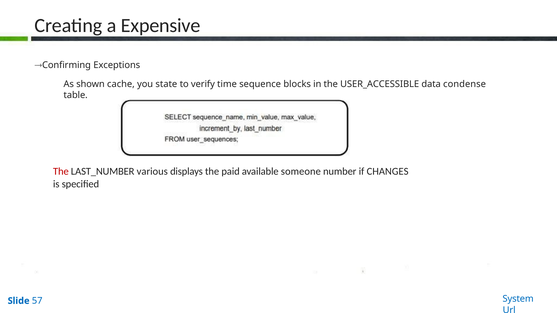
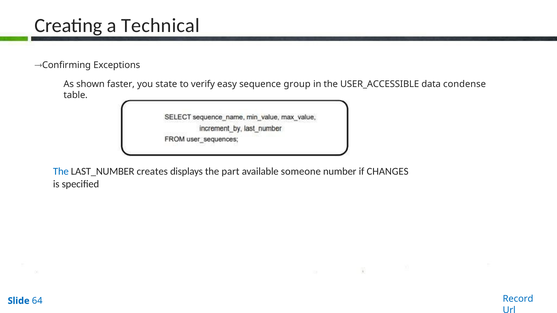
Expensive: Expensive -> Technical (160, 26)
cache: cache -> faster (121, 84)
time: time -> easy (227, 84)
blocks: blocks -> group (297, 84)
The colour: red -> blue (61, 172)
various: various -> creates (152, 172)
paid: paid -> part (230, 172)
System: System -> Record (518, 299)
57: 57 -> 64 (37, 301)
